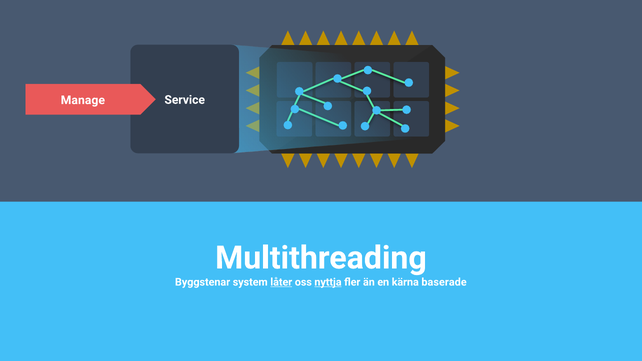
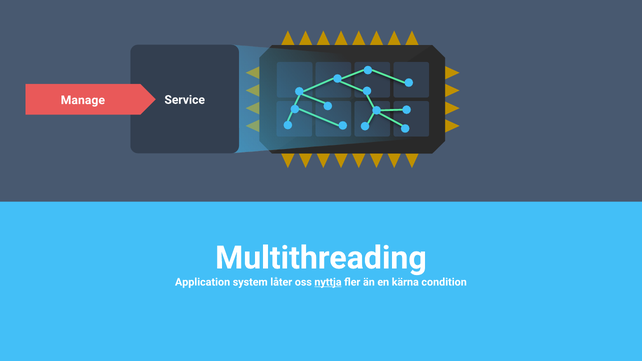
Byggstenar: Byggstenar -> Application (203, 282)
låter underline: present -> none (281, 282)
baserade: baserade -> condition (444, 282)
